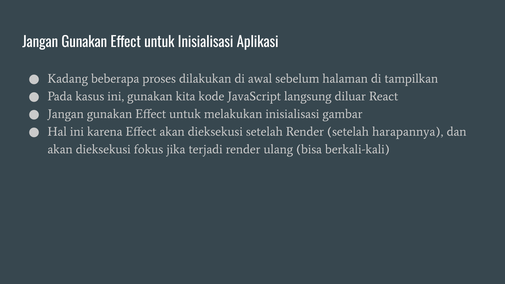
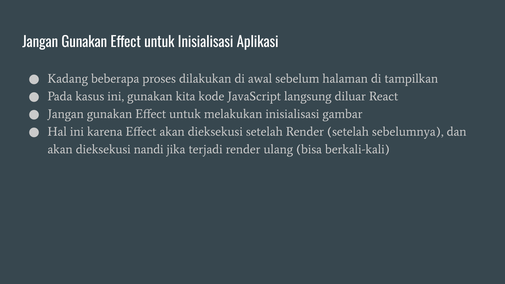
harapannya: harapannya -> sebelumnya (408, 132)
fokus: fokus -> nandi (149, 149)
